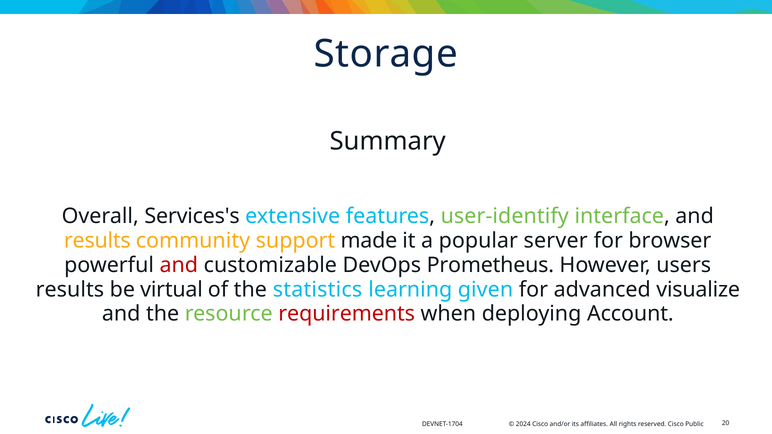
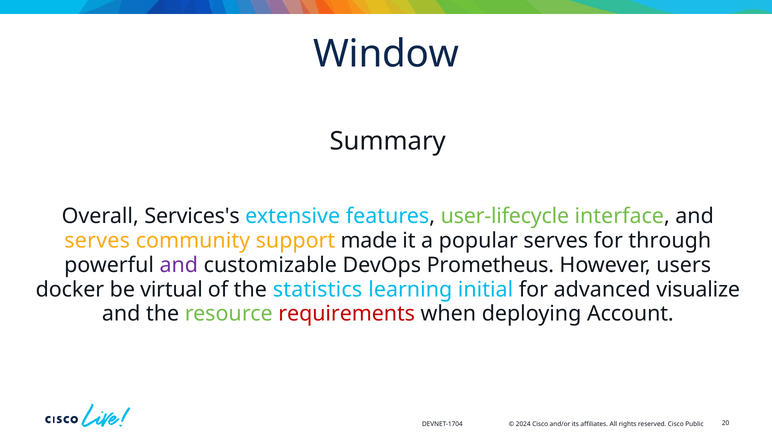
Storage: Storage -> Window (386, 54)
user-identify: user-identify -> user-lifecycle (505, 216)
results: results -> serves (97, 241)
popular server: server -> serves (556, 241)
browser: browser -> through (670, 241)
and colour: red -> purple (179, 265)
results: results -> docker (70, 290)
given: given -> initial (486, 290)
